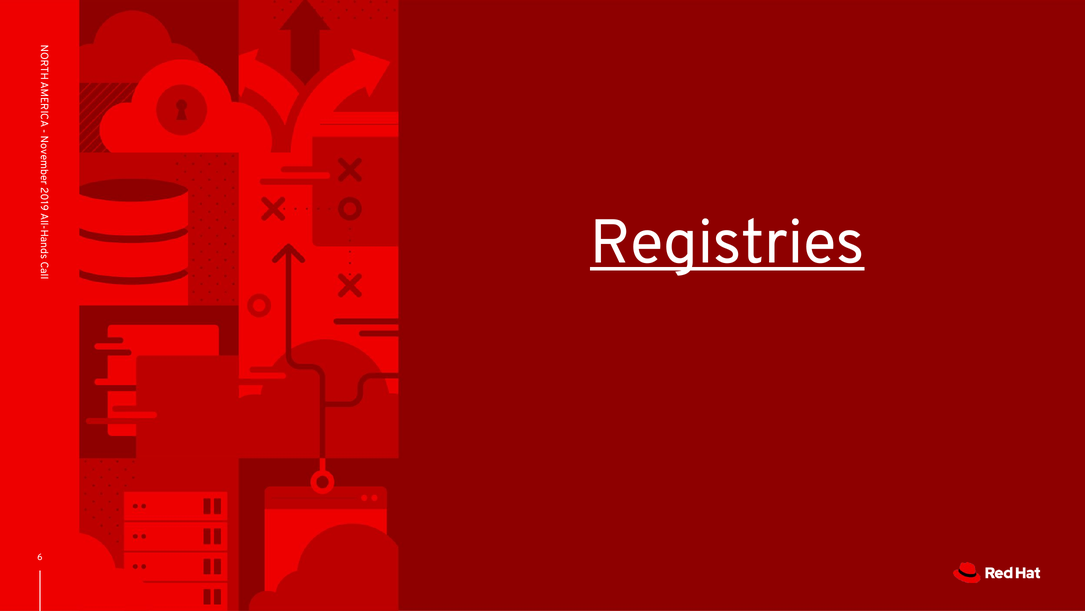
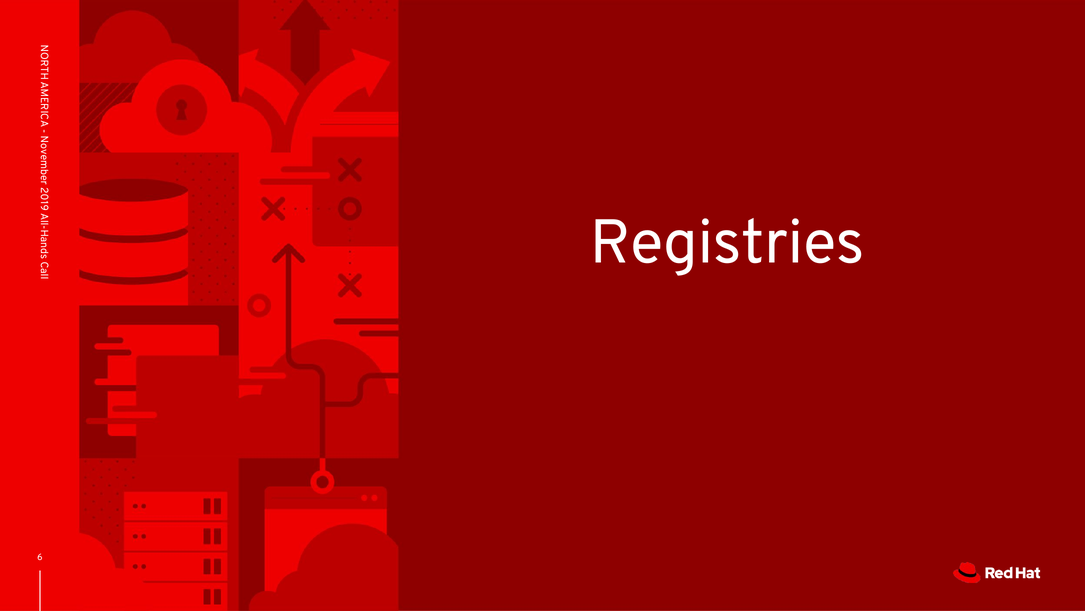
Registries underline: present -> none (727, 242)
